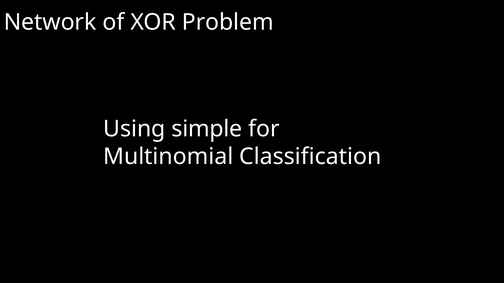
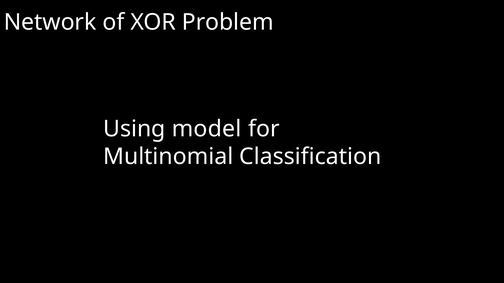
simple: simple -> model (207, 129)
